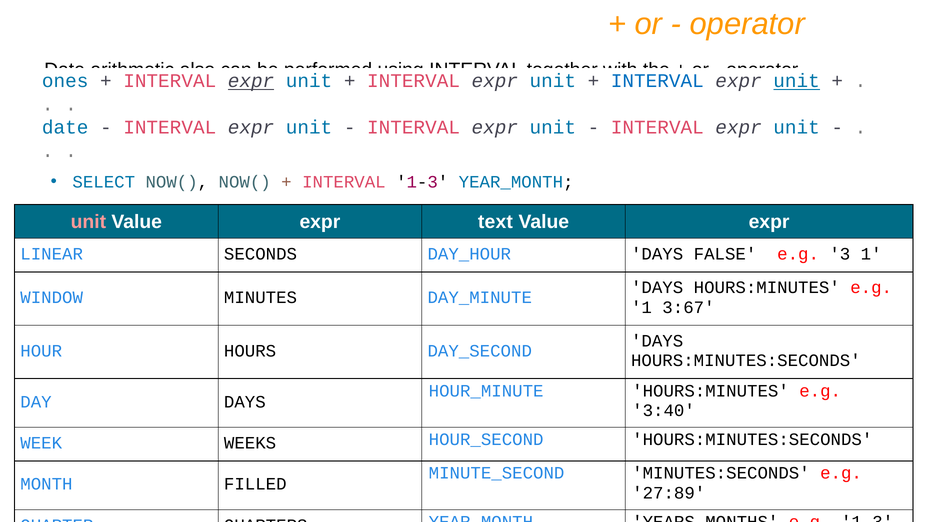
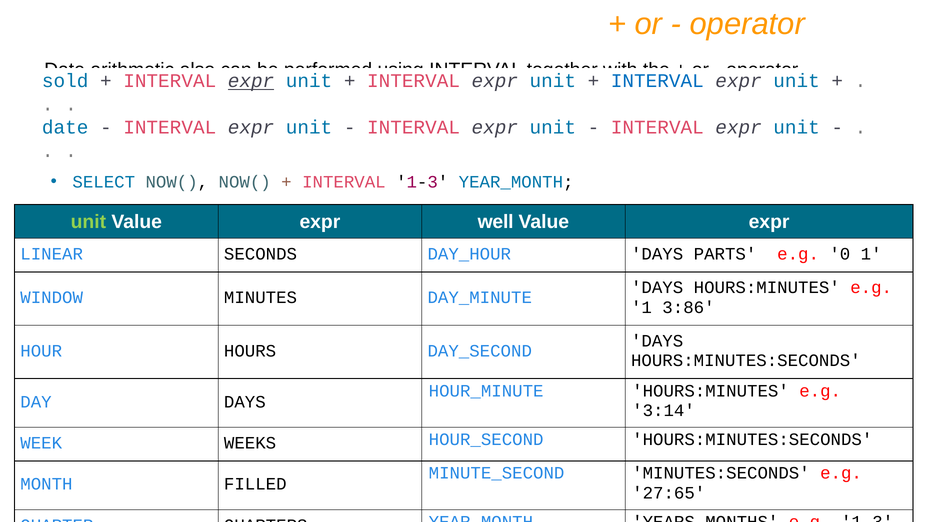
ones: ones -> sold (65, 81)
unit underline: present -> none (797, 81)
unit colour: pink -> light green (88, 222)
text: text -> well (496, 222)
FALSE: FALSE -> PARTS (725, 254)
3: 3 -> 0 (840, 254)
3:67: 3:67 -> 3:86 (688, 307)
3:40: 3:40 -> 3:14 (664, 411)
27:89: 27:89 -> 27:65 (669, 493)
